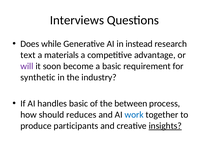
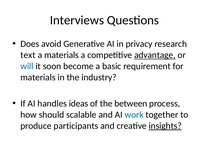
while: while -> avoid (51, 44)
instead: instead -> privacy (139, 44)
advantage underline: none -> present (155, 55)
will colour: purple -> blue (27, 66)
synthetic: synthetic -> materials (38, 77)
handles basic: basic -> ideas (79, 103)
reduces: reduces -> scalable (81, 114)
